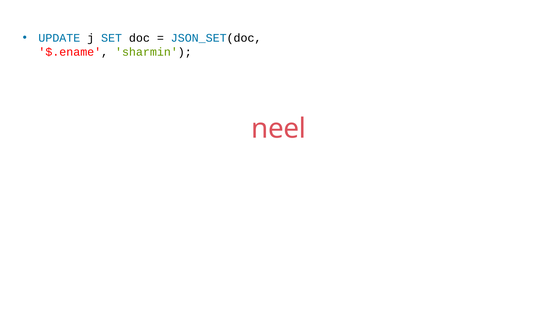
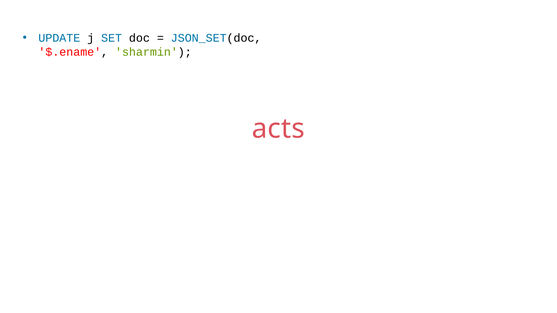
neel: neel -> acts (278, 129)
